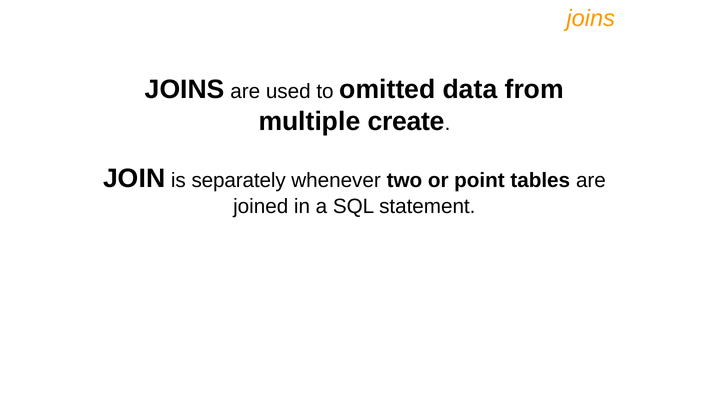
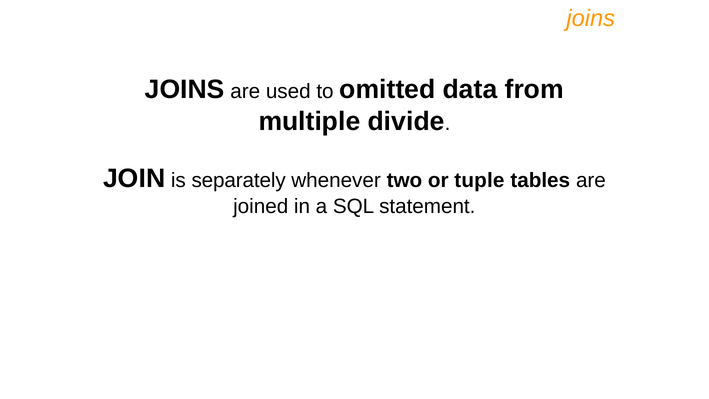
create: create -> divide (406, 121)
point: point -> tuple (479, 180)
